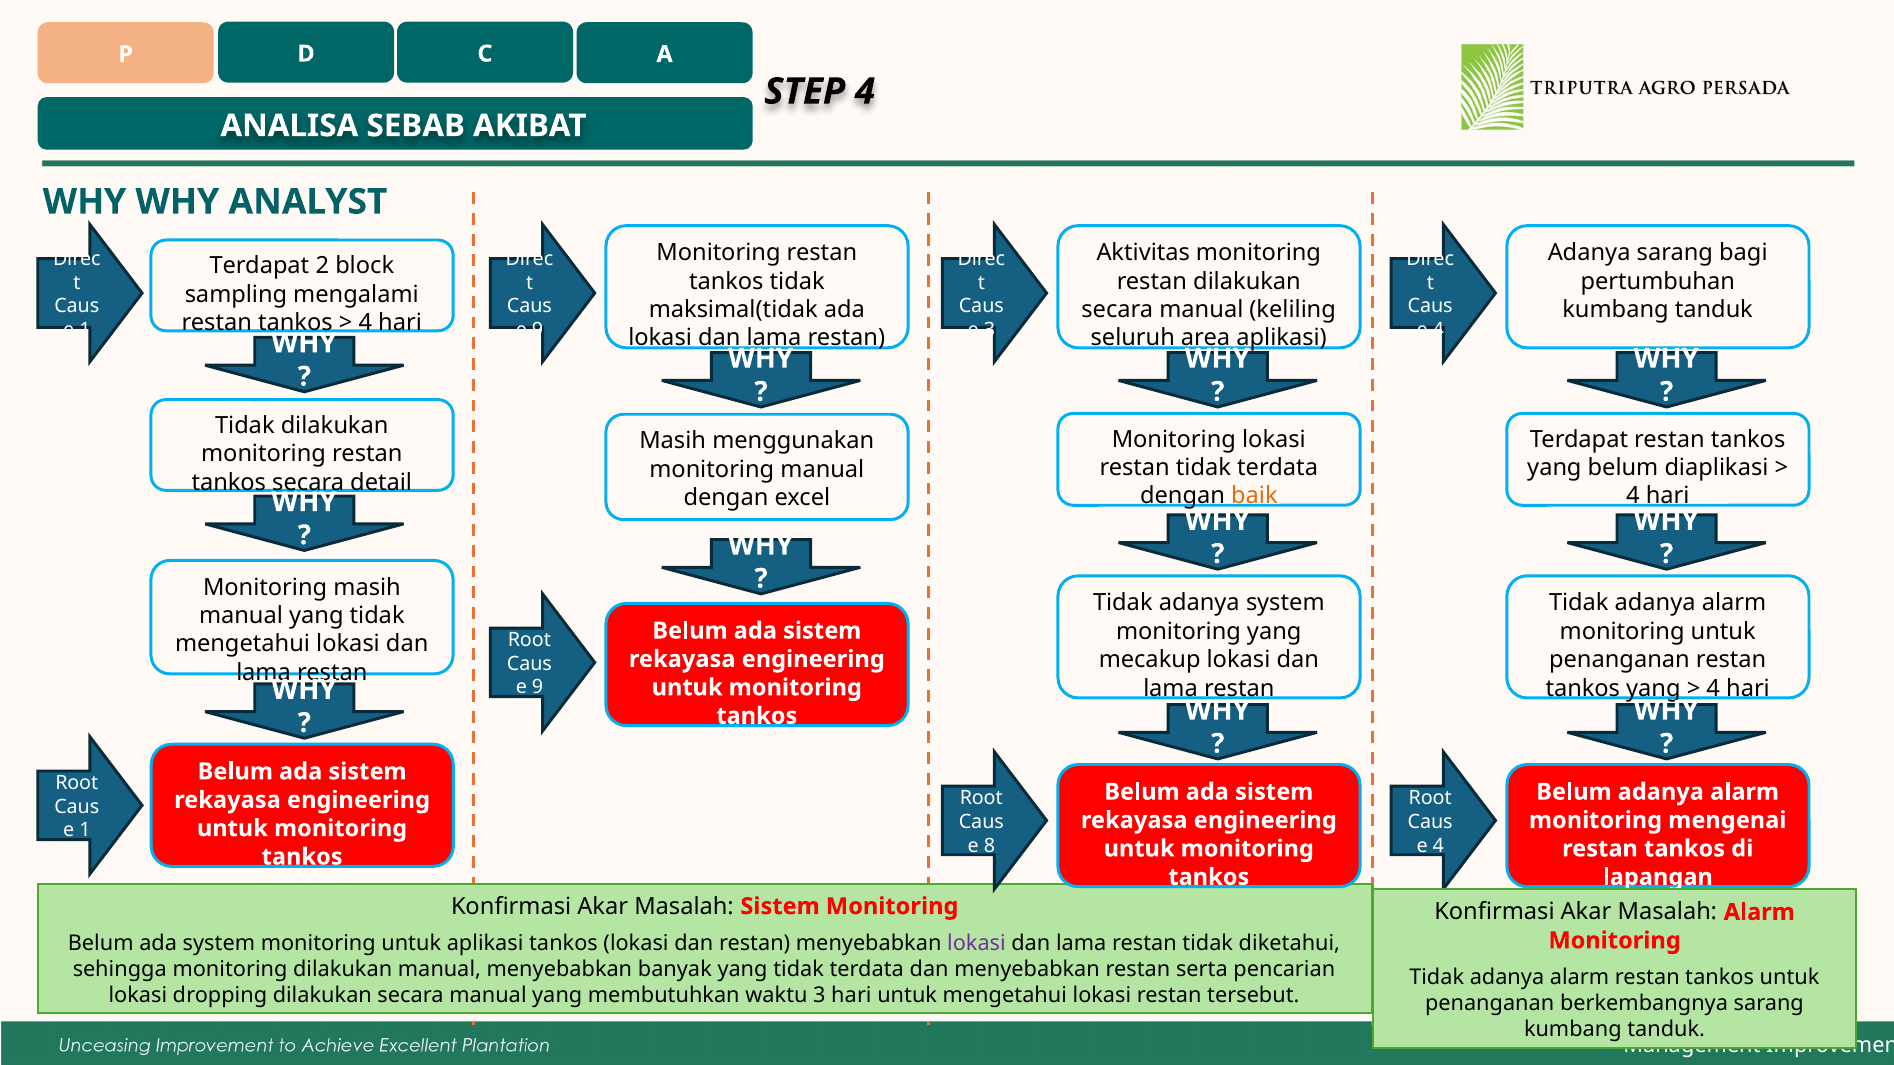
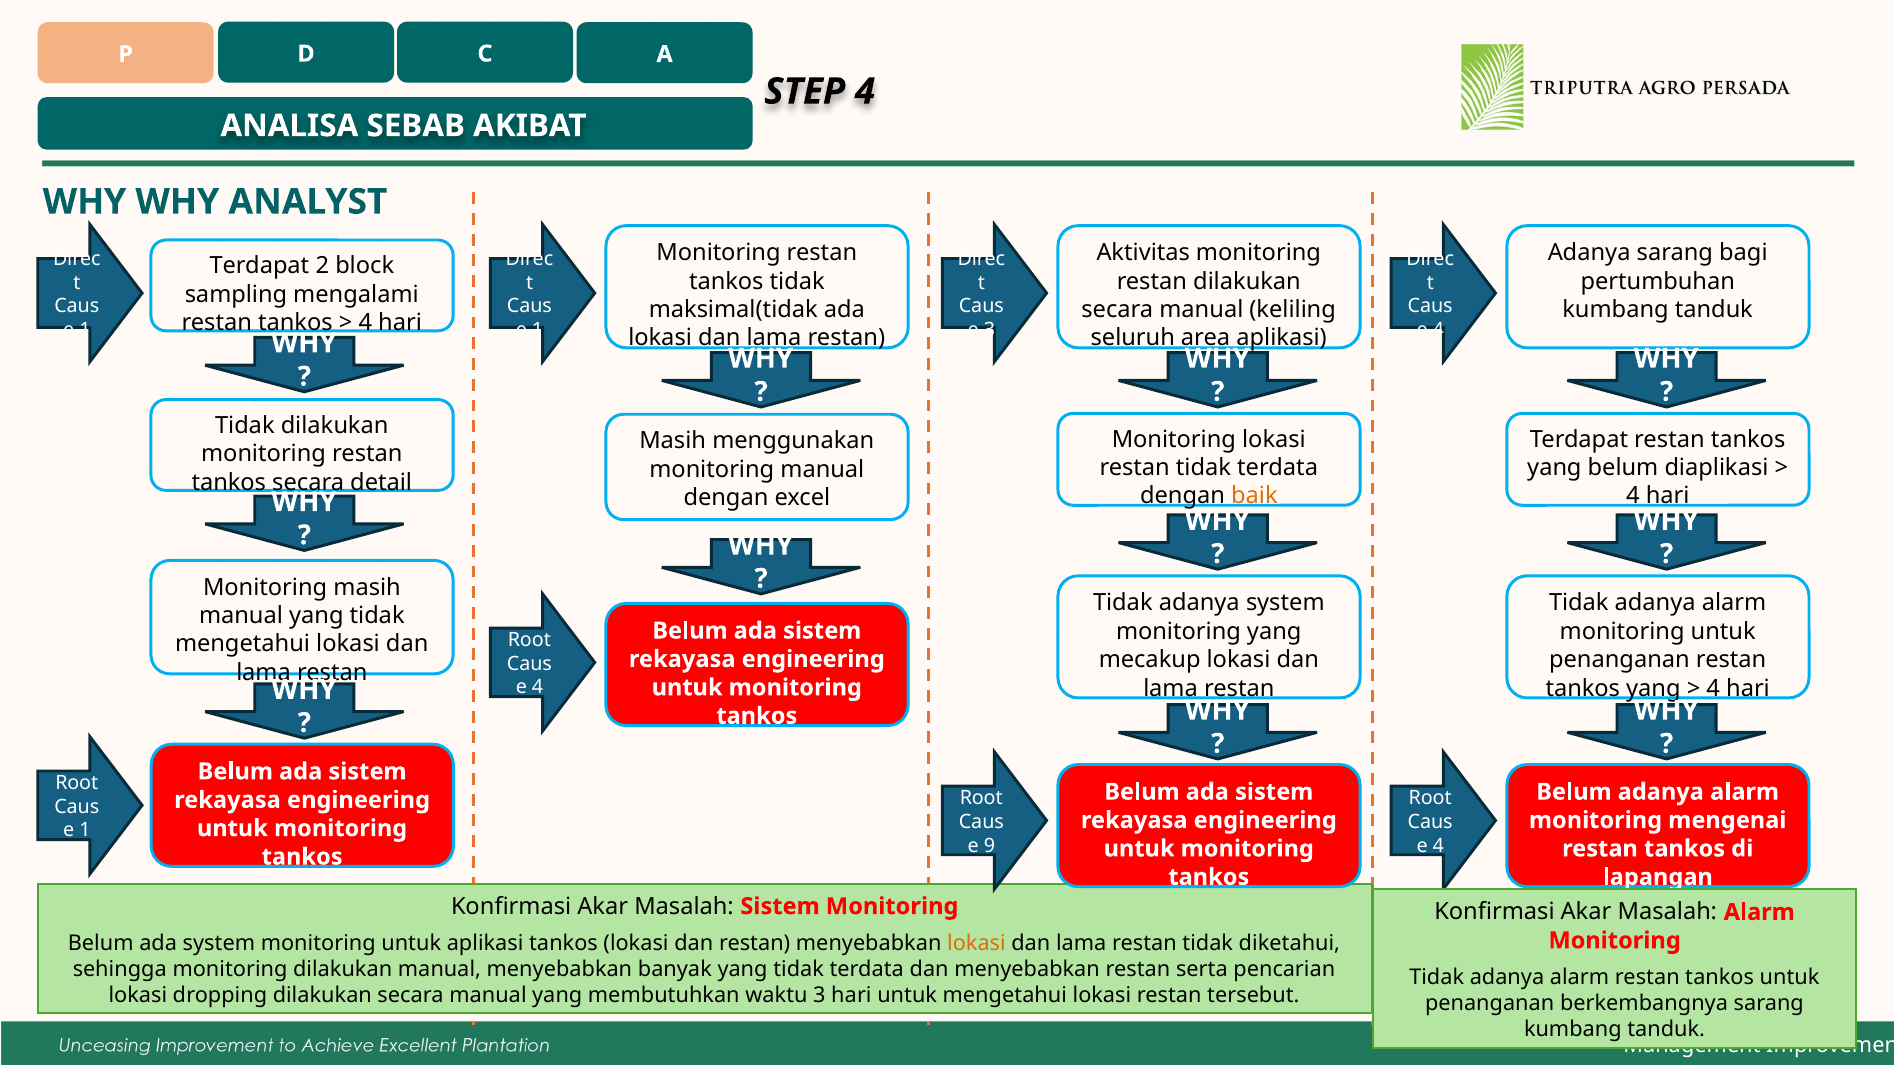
9: 9 -> 1 (538, 330)
9: 9 -> 4 (538, 688)
8: 8 -> 9 (989, 846)
lokasi colour: purple -> orange (976, 943)
